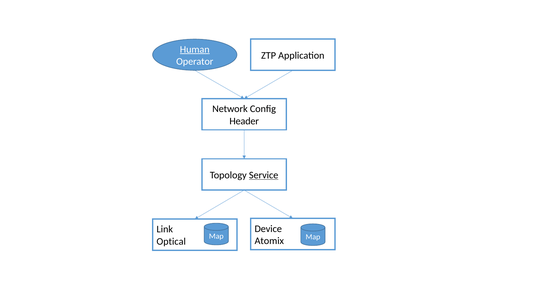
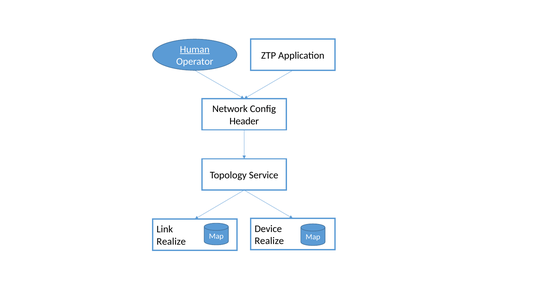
Service underline: present -> none (264, 176)
Atomix: Atomix -> Realize (269, 241)
Optical: Optical -> Realize (171, 242)
